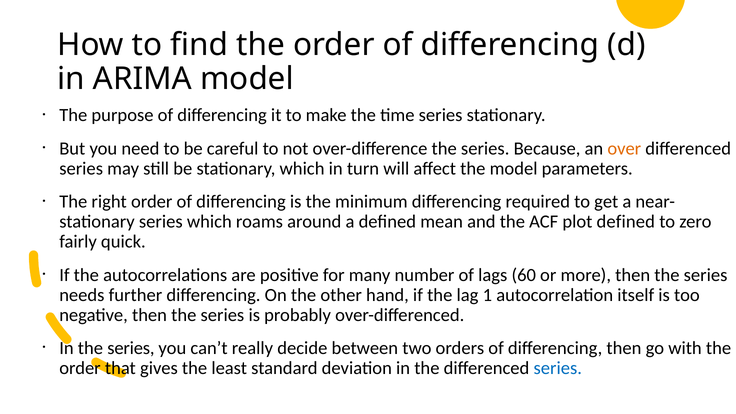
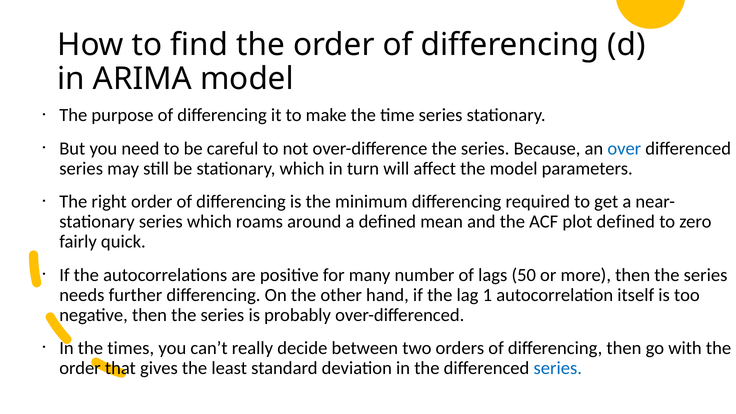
over colour: orange -> blue (624, 148)
60: 60 -> 50 (524, 275)
In the series: series -> times (131, 348)
